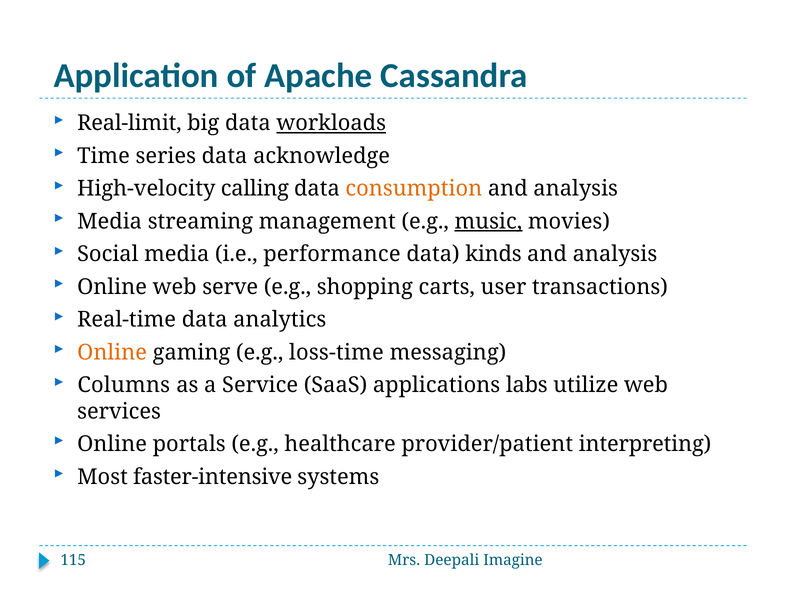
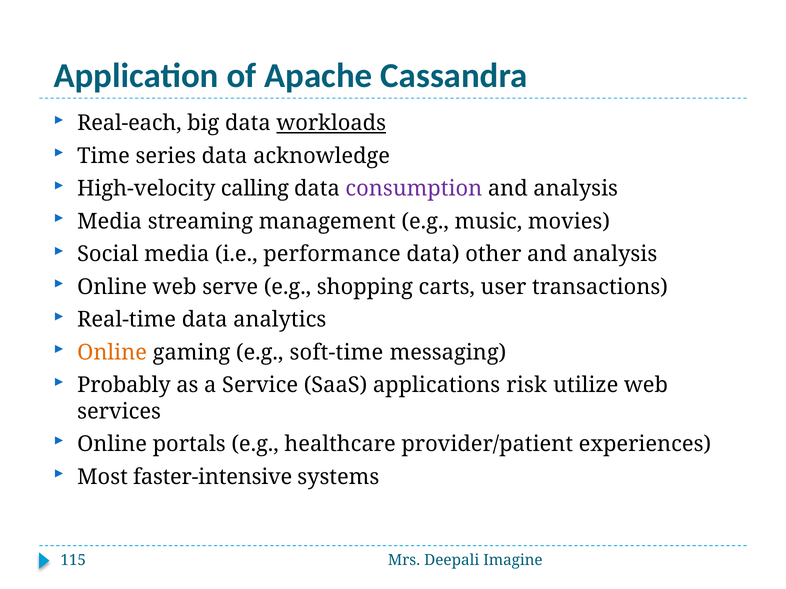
Real-limit: Real-limit -> Real-each (129, 123)
consumption colour: orange -> purple (414, 189)
music underline: present -> none (488, 222)
kinds: kinds -> other (493, 254)
loss-time: loss-time -> soft-time (336, 353)
Columns: Columns -> Probably (124, 385)
labs: labs -> risk (527, 385)
interpreting: interpreting -> experiences (645, 444)
